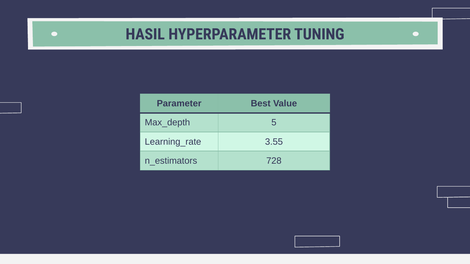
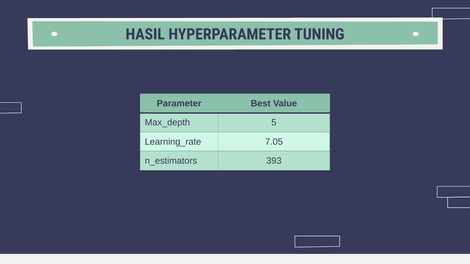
3.55: 3.55 -> 7.05 (274, 142)
728: 728 -> 393 (274, 161)
